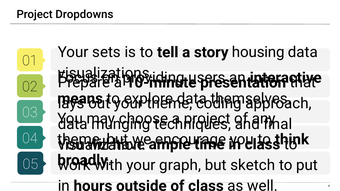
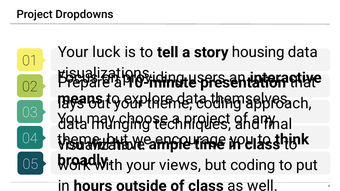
sets: sets -> luck (106, 52)
graph: graph -> views (180, 165)
but sketch: sketch -> coding (253, 165)
